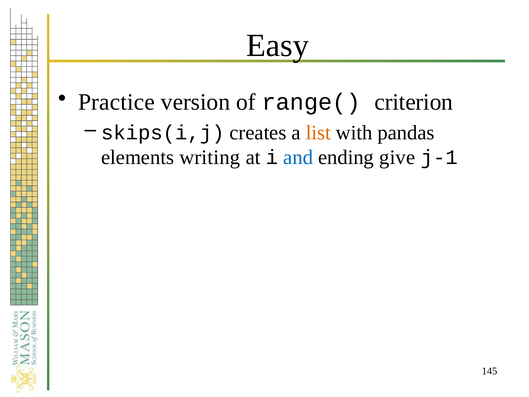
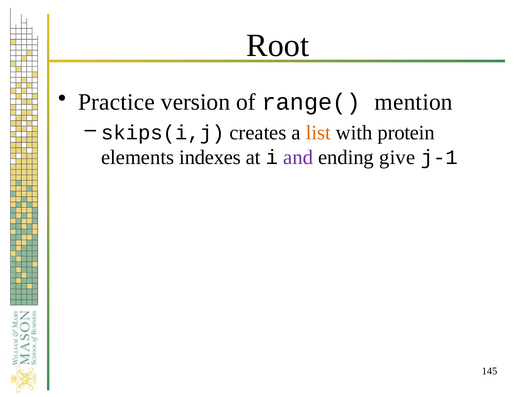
Easy: Easy -> Root (278, 45)
criterion: criterion -> mention (414, 102)
pandas: pandas -> protein (406, 133)
writing: writing -> indexes (210, 157)
and colour: blue -> purple (298, 157)
